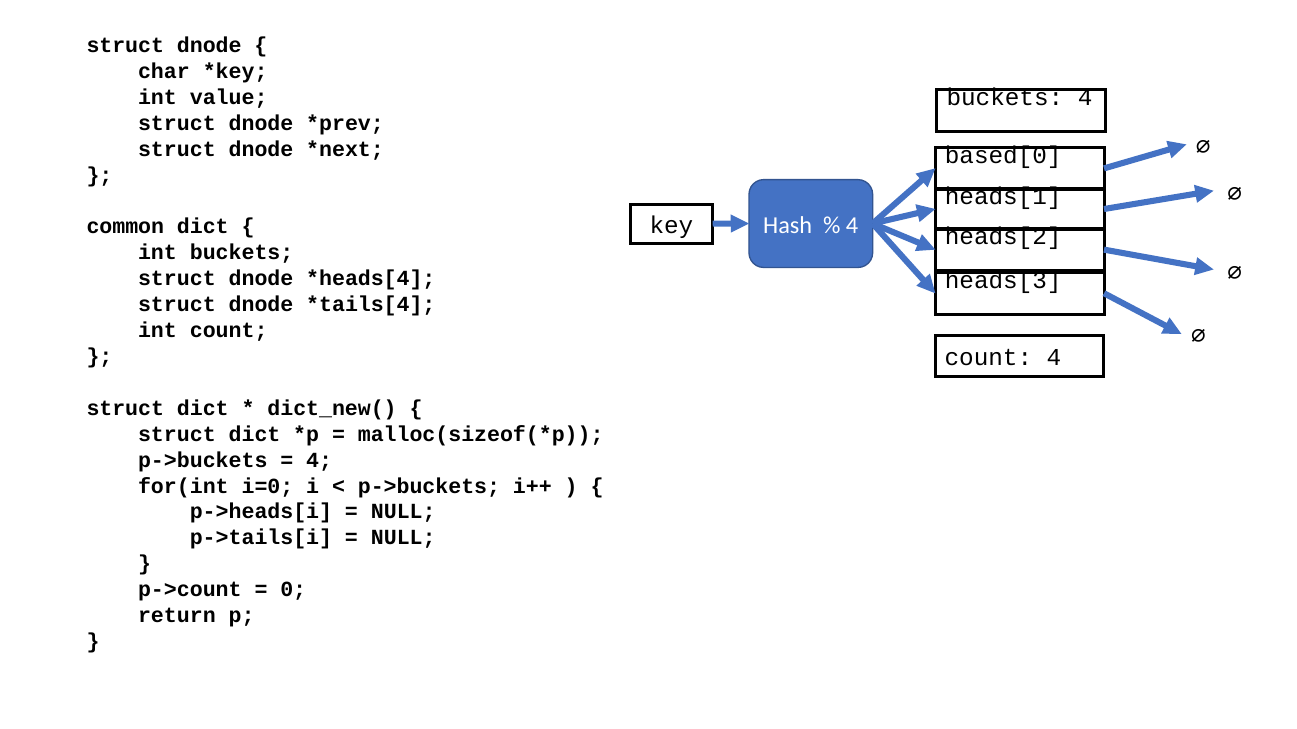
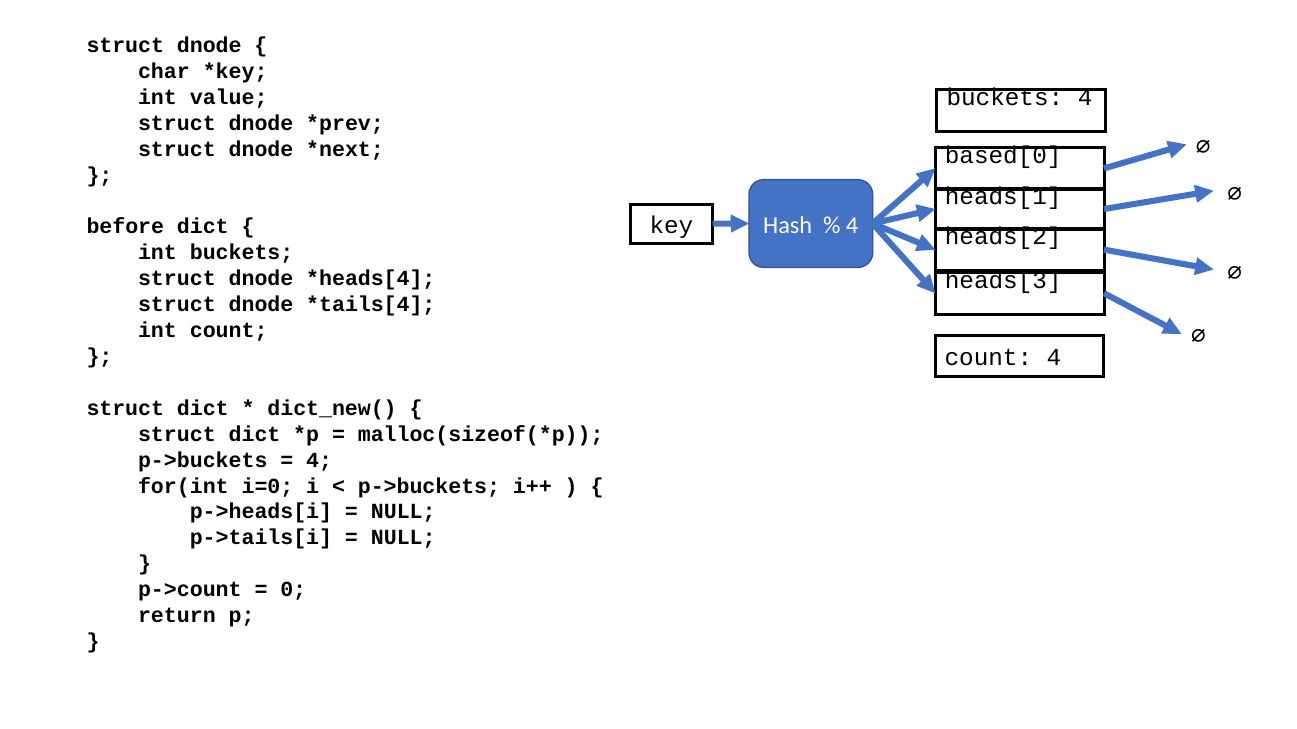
common: common -> before (125, 227)
